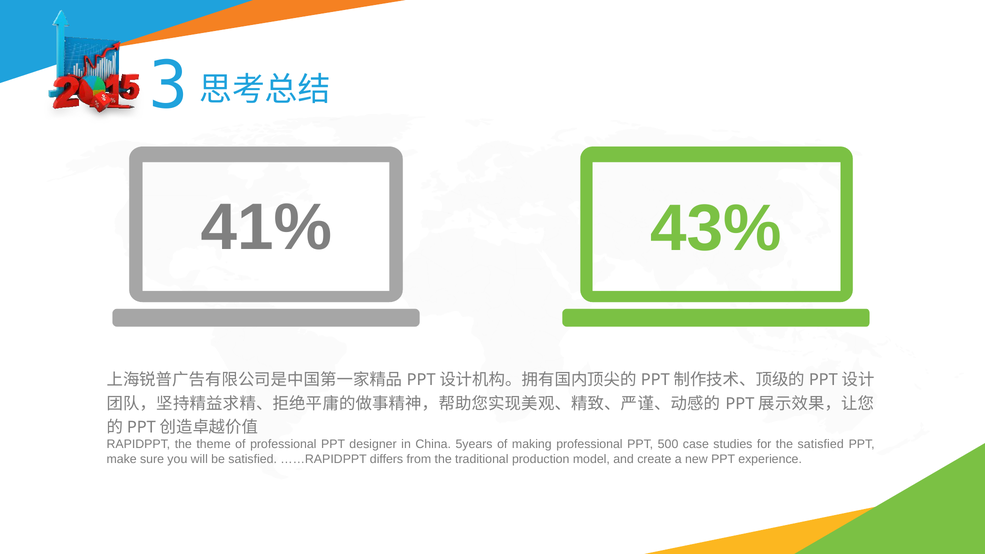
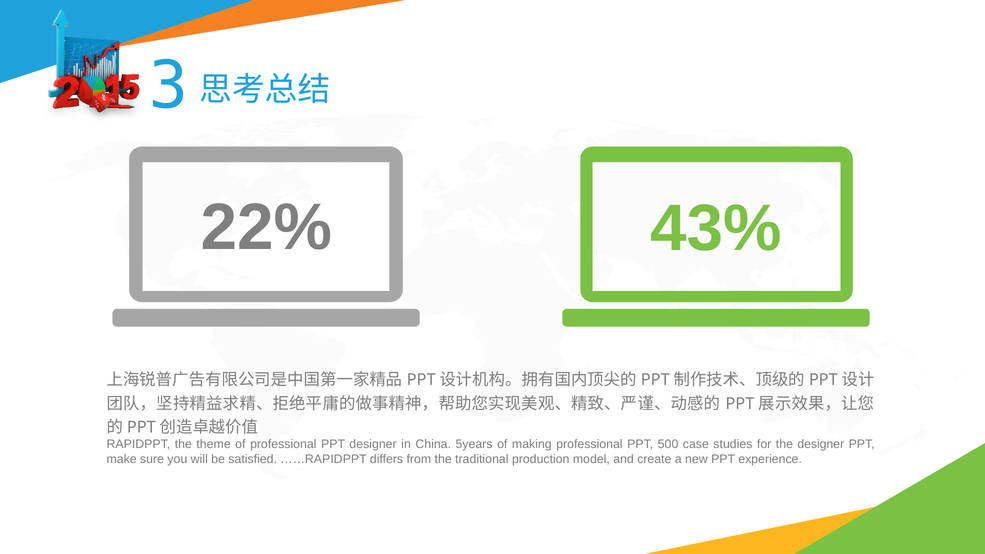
41%: 41% -> 22% (266, 227)
the satisfied: satisfied -> designer (821, 444)
